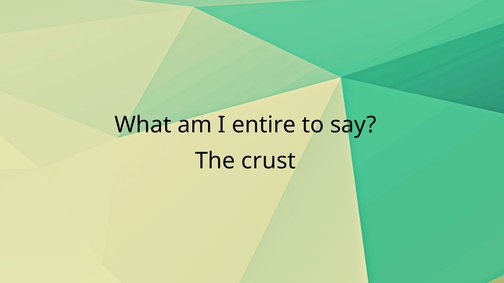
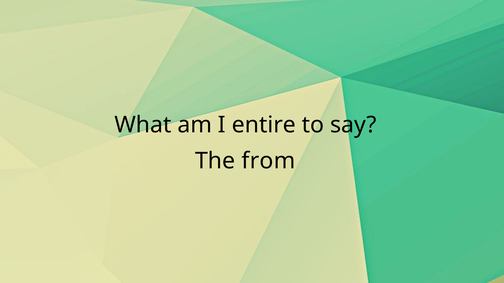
crust: crust -> from (268, 161)
